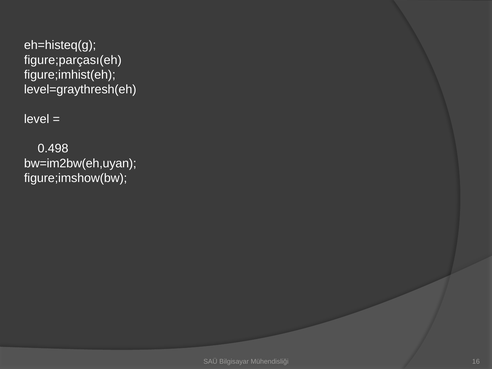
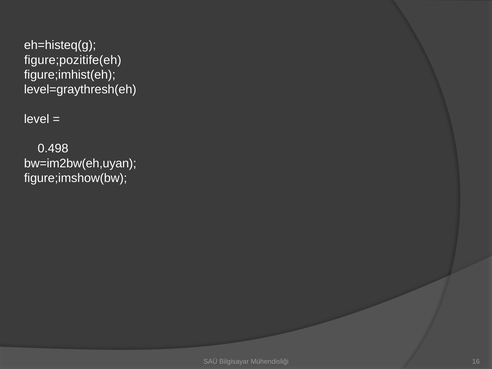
figure;parçası(eh: figure;parçası(eh -> figure;pozitife(eh (73, 60)
